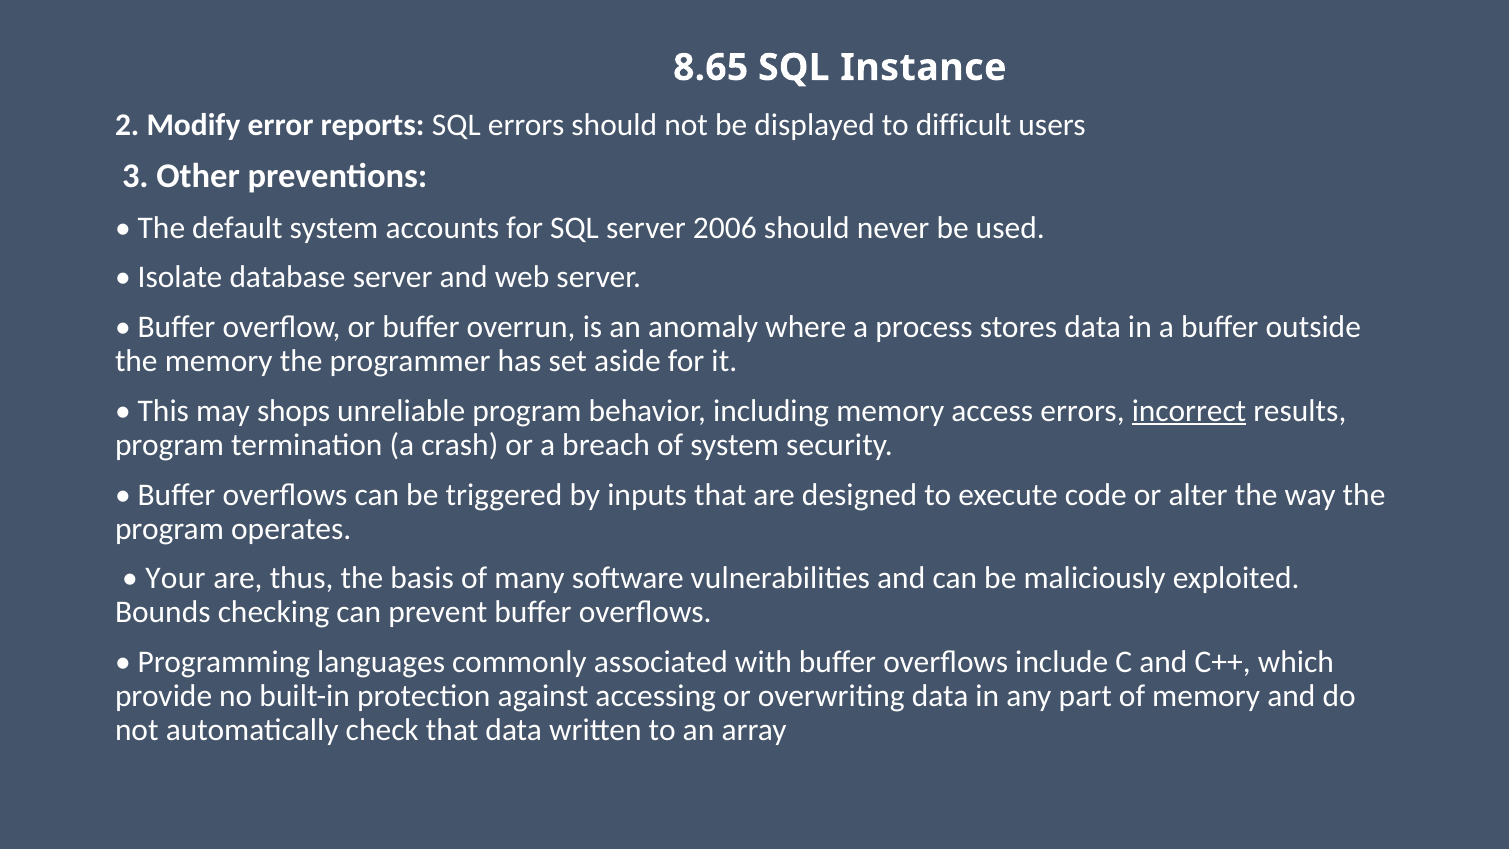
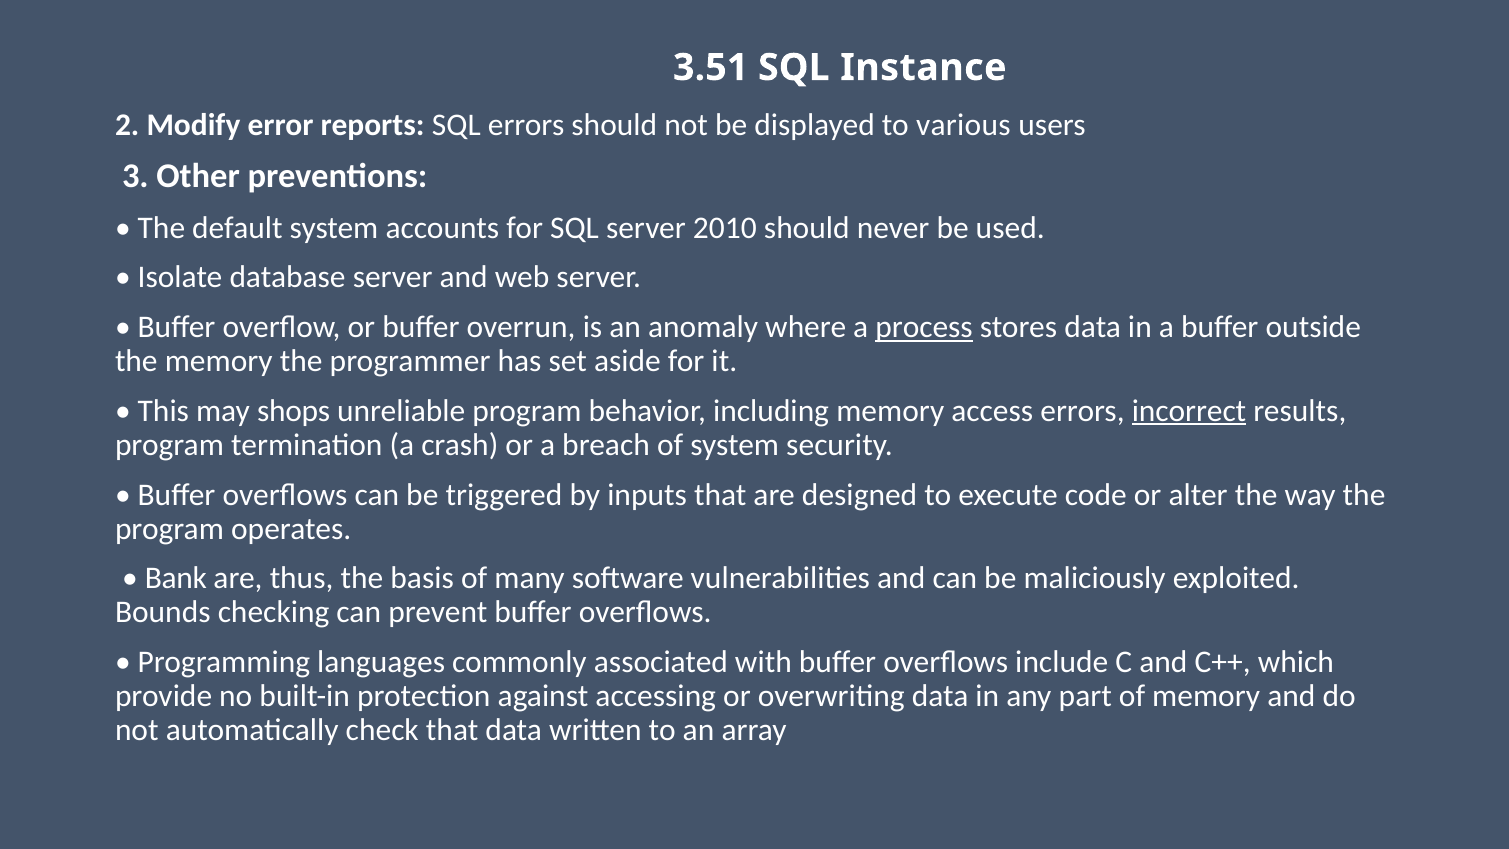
8.65: 8.65 -> 3.51 (711, 68)
difficult: difficult -> various (963, 125)
2006: 2006 -> 2010 (725, 228)
process underline: none -> present (924, 327)
Your: Your -> Bank (176, 578)
